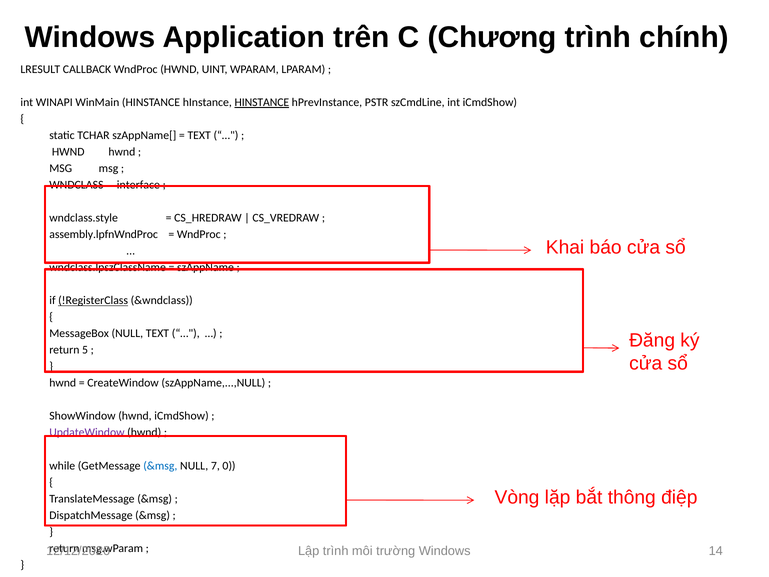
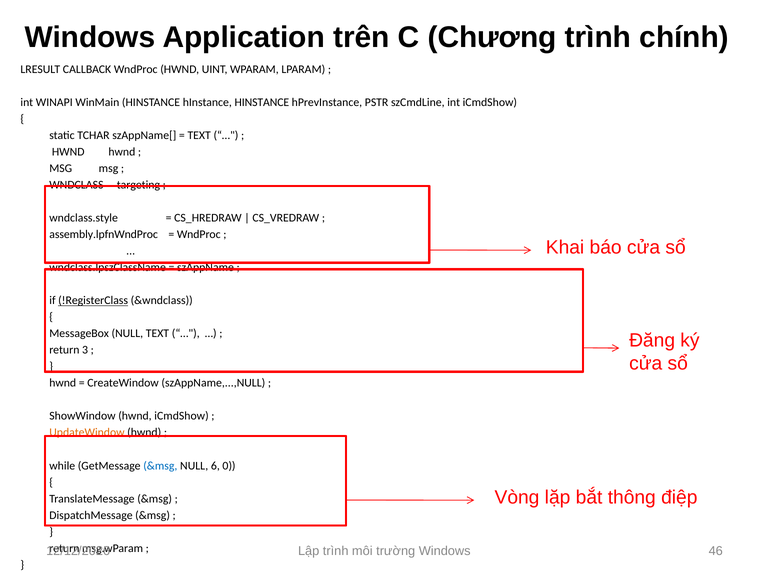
HINSTANCE underline: present -> none (262, 102)
interface: interface -> targeting (138, 185)
5: 5 -> 3 (85, 350)
UpdateWindow colour: purple -> orange (87, 432)
7: 7 -> 6 (215, 465)
14: 14 -> 46 (716, 551)
